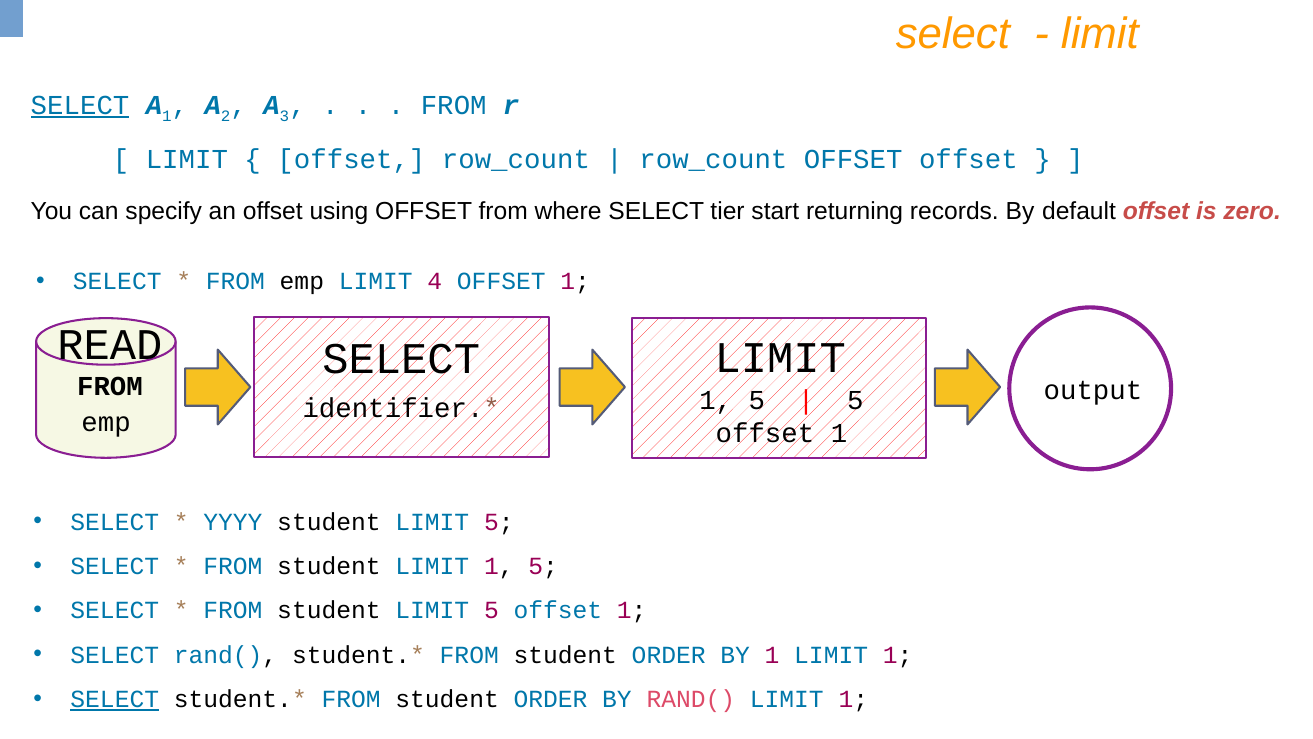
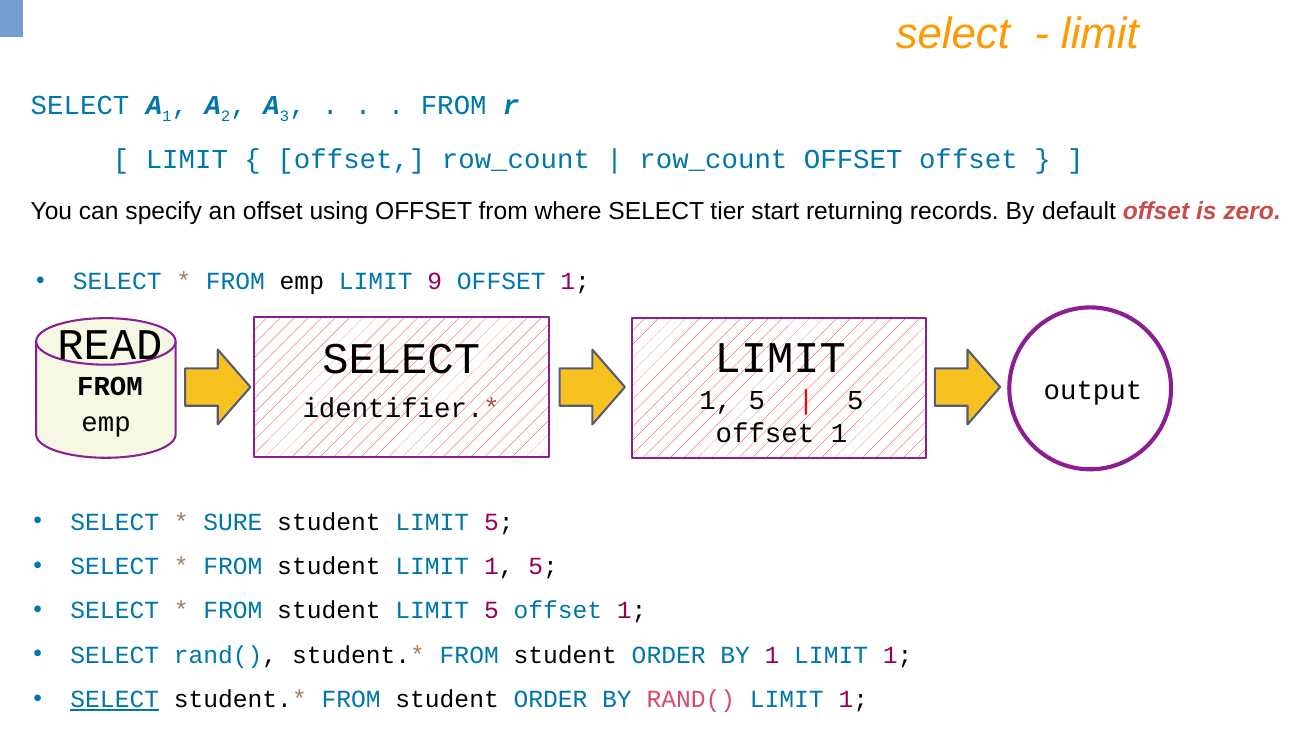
SELECT underline: present -> none (80, 105)
4: 4 -> 9 (435, 281)
YYYY: YYYY -> SURE (233, 522)
